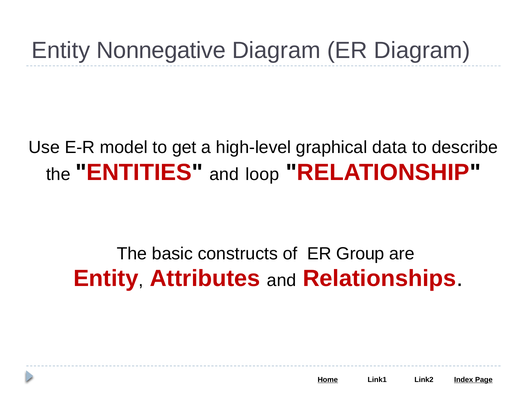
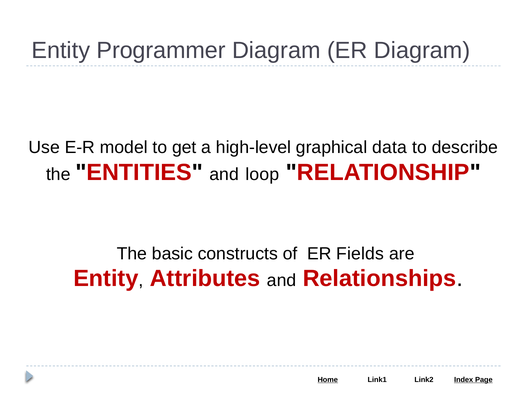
Nonnegative: Nonnegative -> Programmer (161, 51)
Group: Group -> Fields (360, 254)
